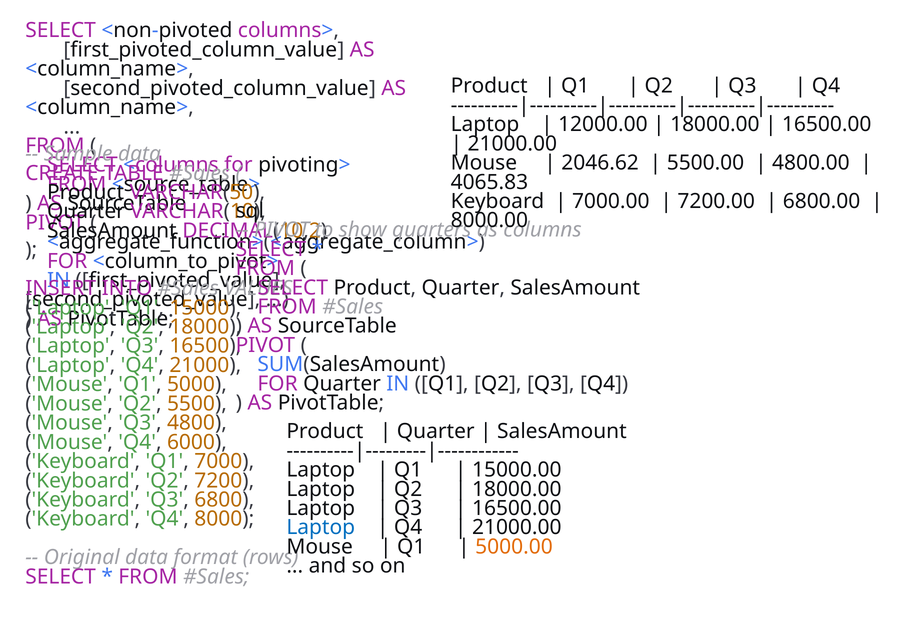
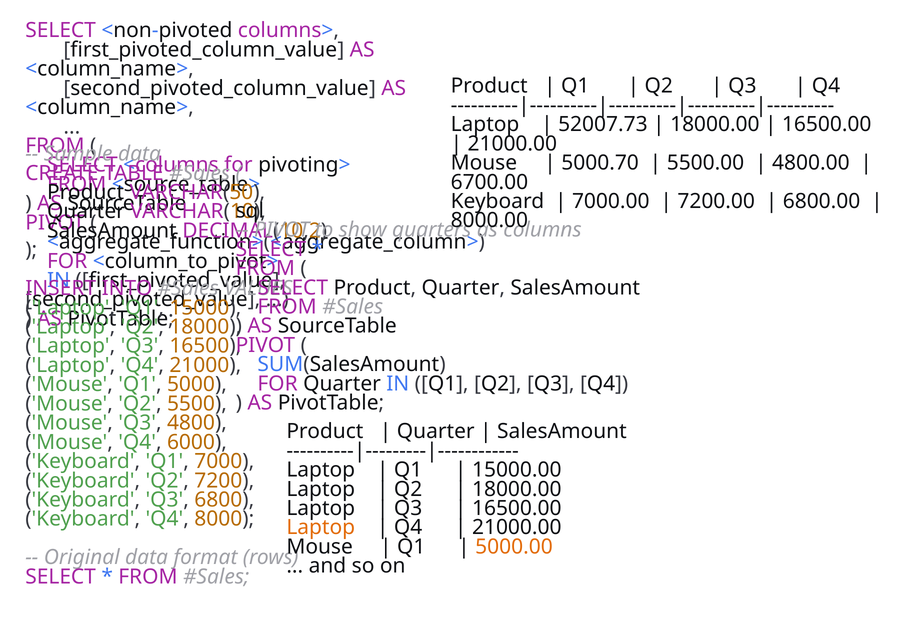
12000.00: 12000.00 -> 52007.73 (603, 125)
2046.62: 2046.62 -> 5000.70 (600, 163)
4065.83: 4065.83 -> 6700.00 (489, 182)
Laptop colour: blue -> orange (321, 528)
